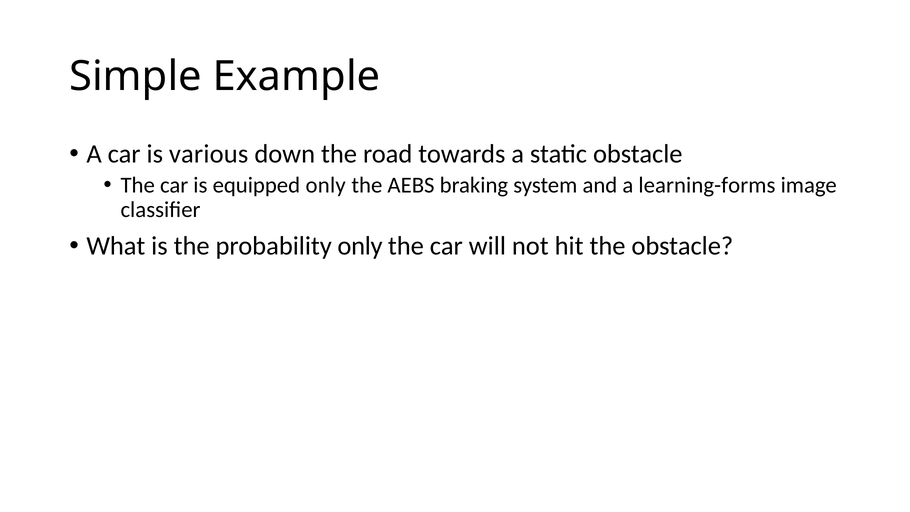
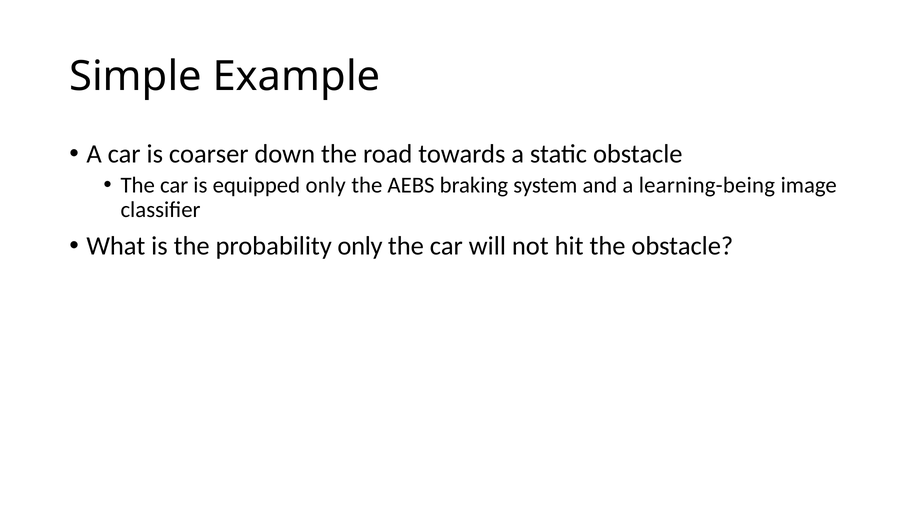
various: various -> coarser (209, 154)
learning-forms: learning-forms -> learning-being (707, 185)
